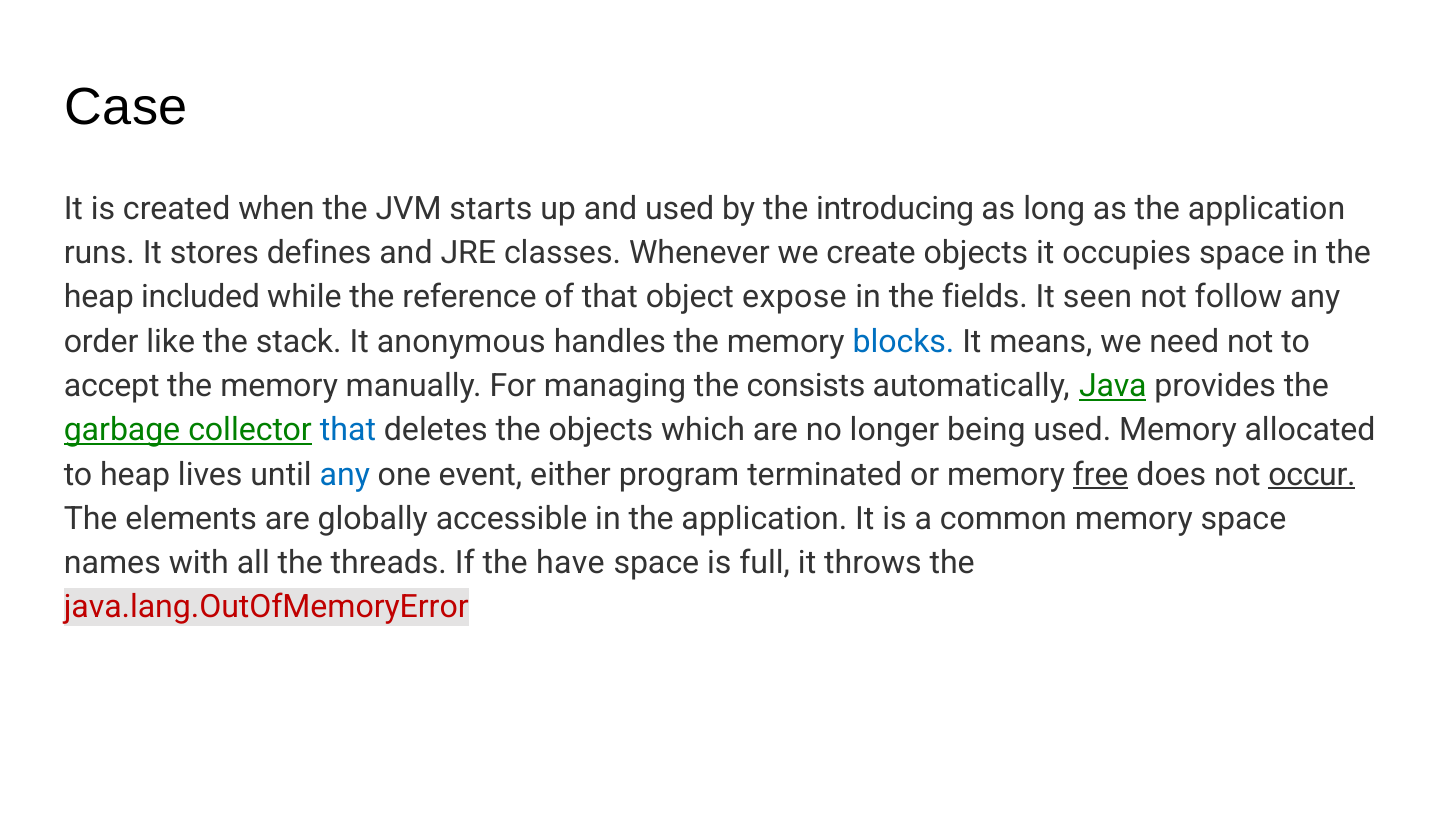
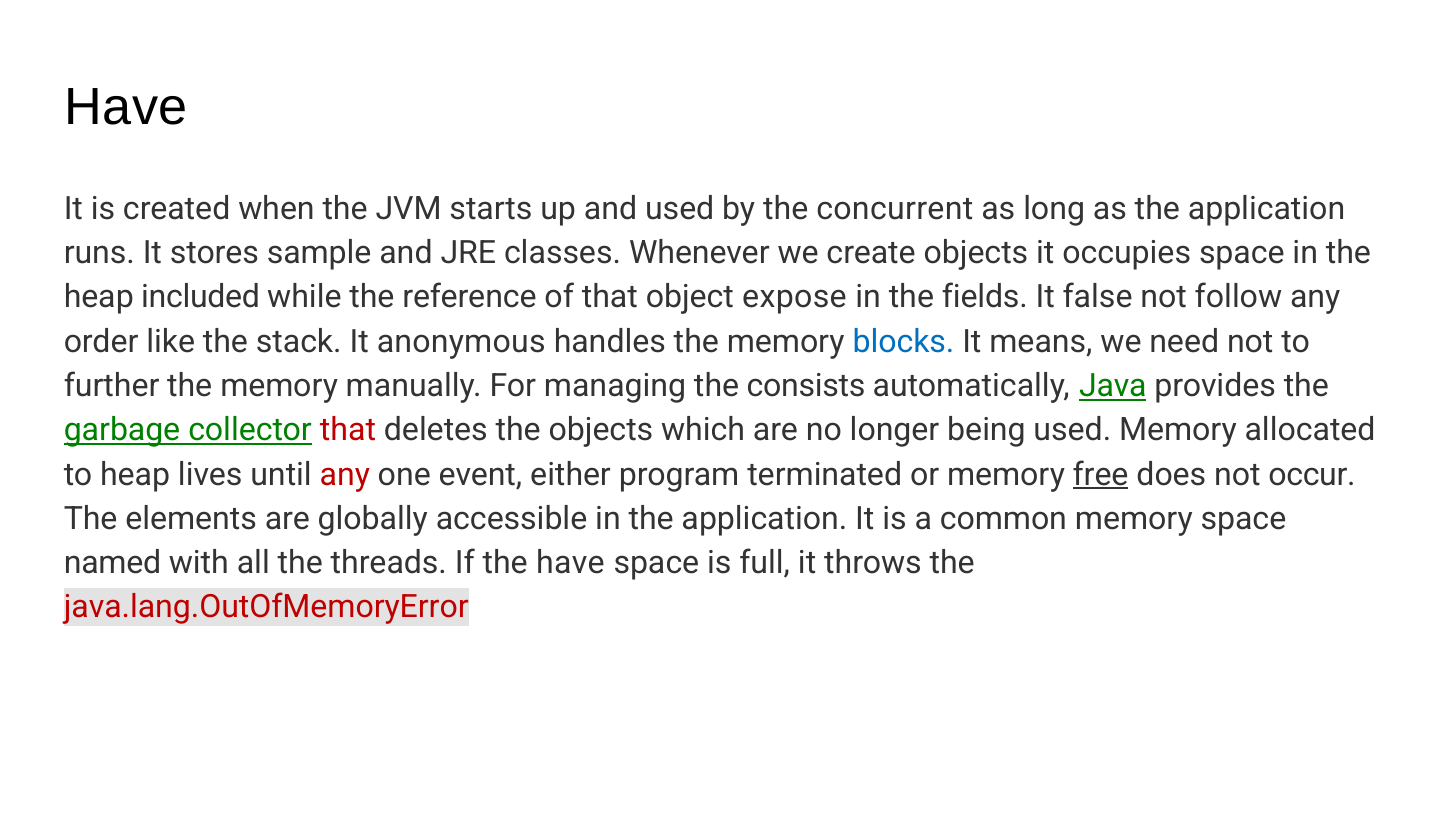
Case: Case -> Have (126, 107)
introducing: introducing -> concurrent (895, 209)
defines: defines -> sample (319, 253)
seen: seen -> false (1098, 297)
accept: accept -> further (112, 386)
that colour: blue -> red (348, 430)
any colour: blue -> red (345, 474)
occur underline: present -> none (1312, 474)
names: names -> named (112, 563)
